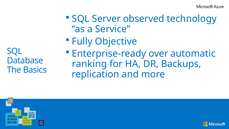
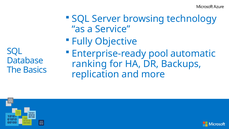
observed: observed -> browsing (144, 19)
over: over -> pool (158, 54)
